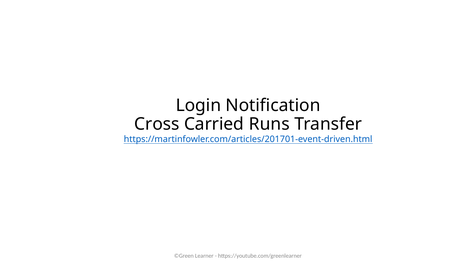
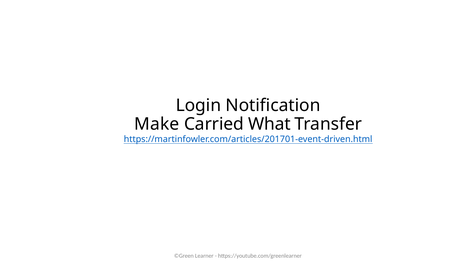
Cross: Cross -> Make (157, 124)
Runs: Runs -> What (269, 124)
